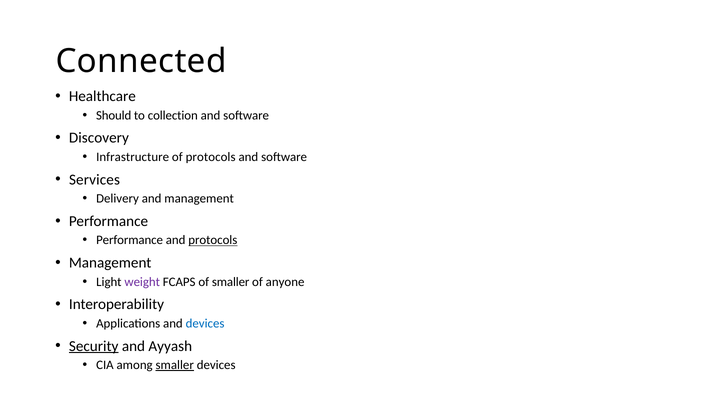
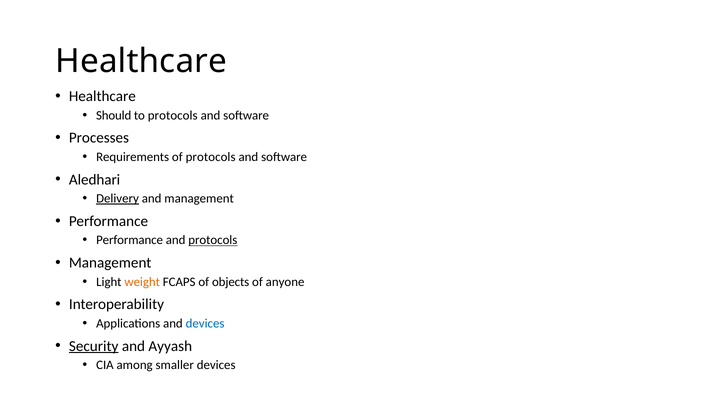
Connected: Connected -> Healthcare (141, 61)
to collection: collection -> protocols (173, 115)
Discovery: Discovery -> Processes (99, 138)
Infrastructure: Infrastructure -> Requirements (133, 157)
Services: Services -> Aledhari (95, 179)
Delivery underline: none -> present (118, 198)
weight colour: purple -> orange (142, 281)
of smaller: smaller -> objects (231, 281)
smaller underline: present -> none (175, 364)
